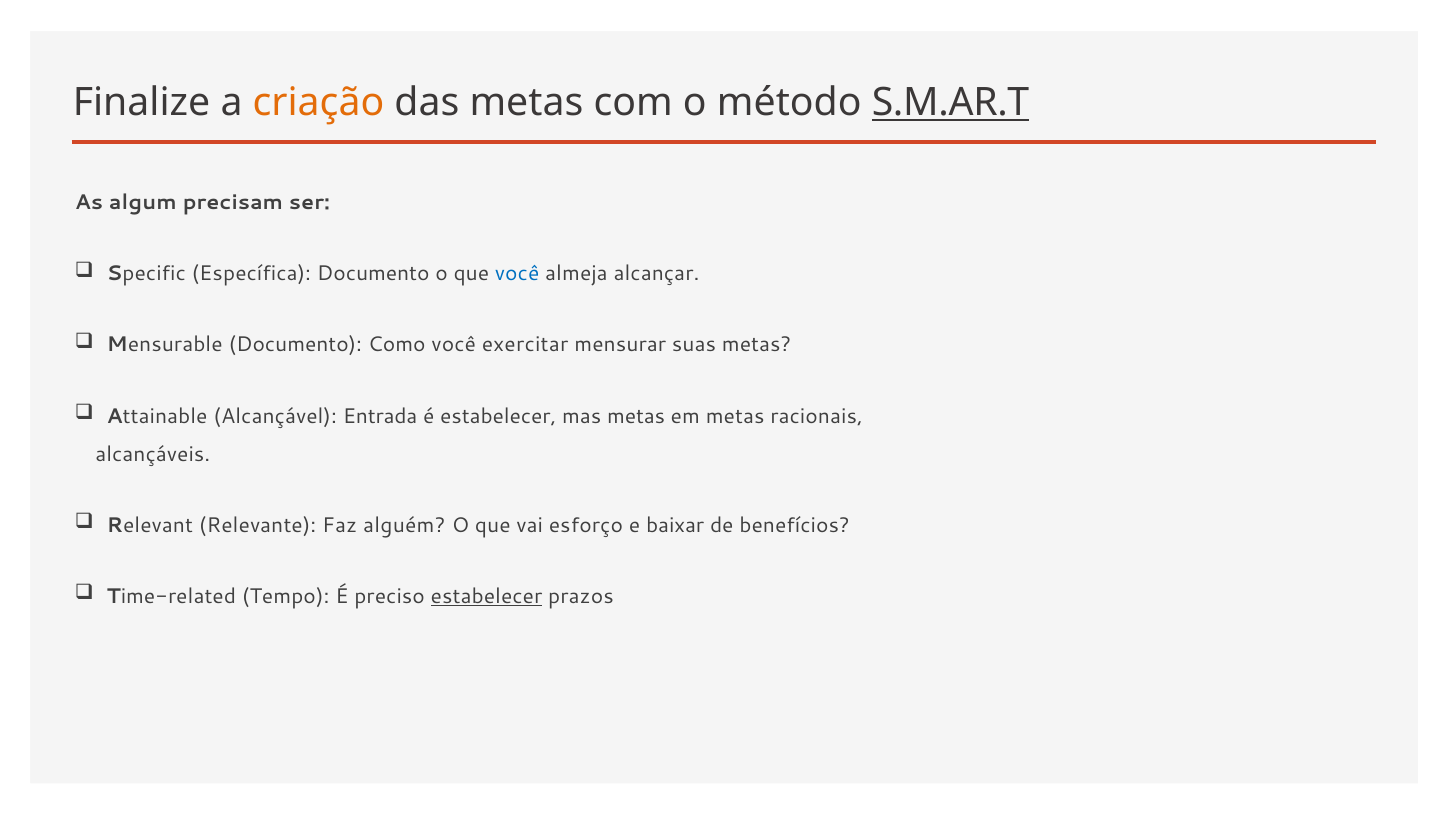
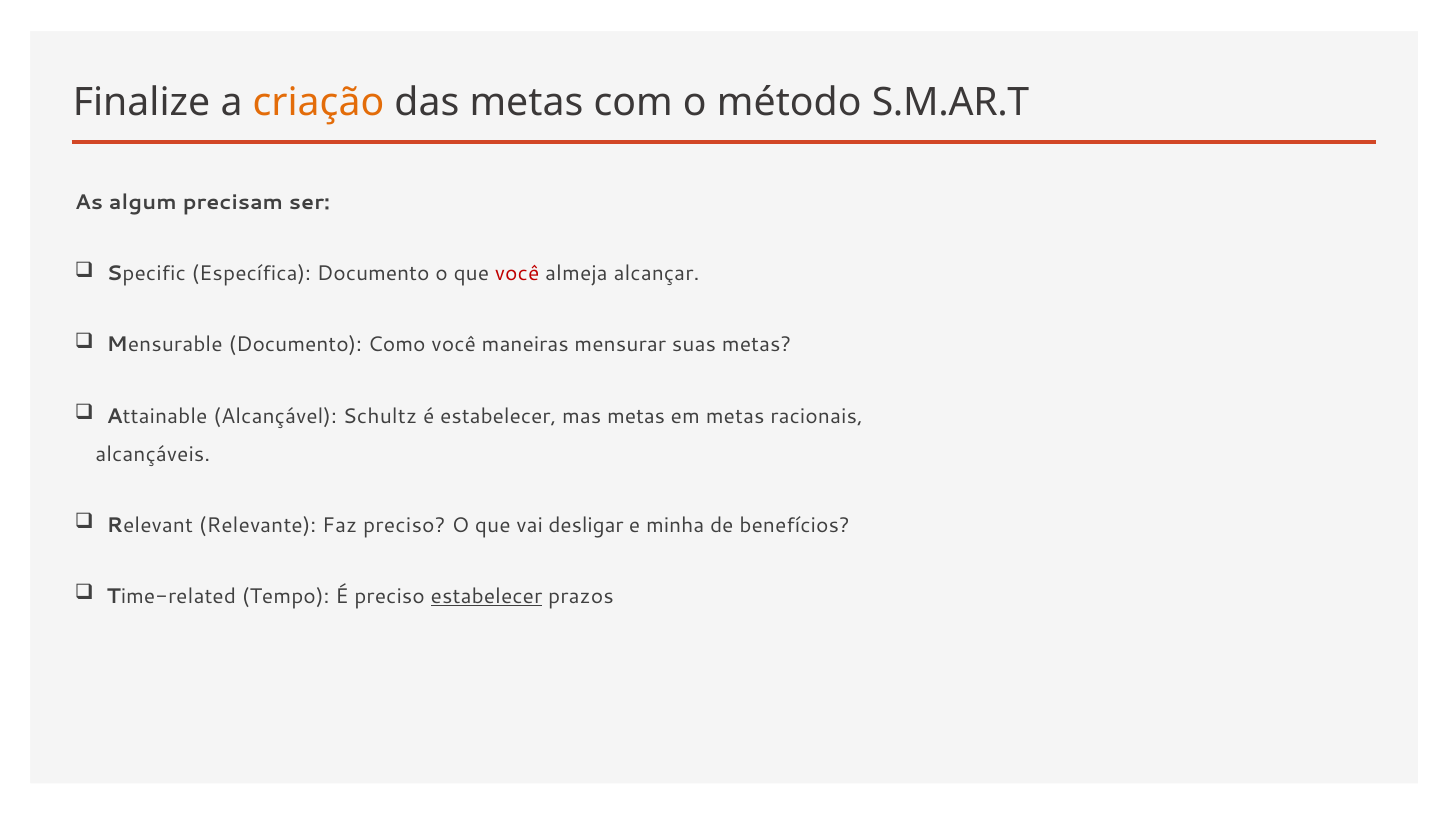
S.M.AR.T underline: present -> none (951, 103)
você colour: blue -> red (517, 274)
exercitar: exercitar -> maneiras (525, 345)
Entrada: Entrada -> Schultz (380, 416)
Faz alguém: alguém -> preciso (404, 526)
esforço: esforço -> desligar (586, 526)
baixar: baixar -> minha (675, 526)
